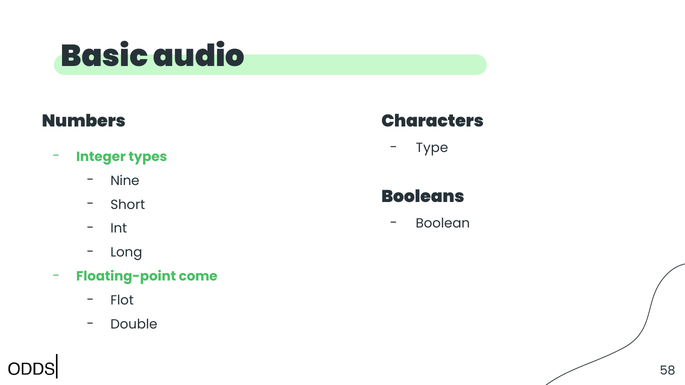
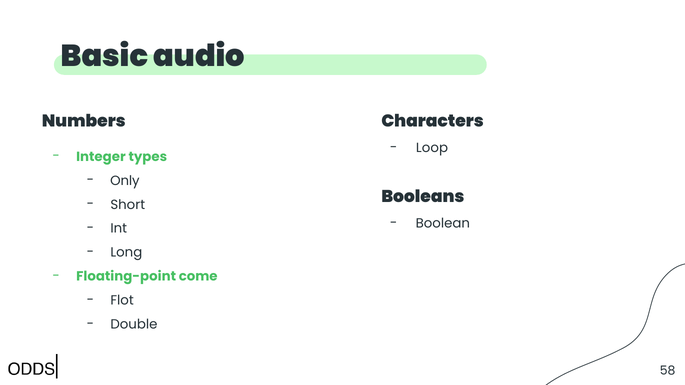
Type: Type -> Loop (432, 148)
Nine: Nine -> Only (125, 181)
